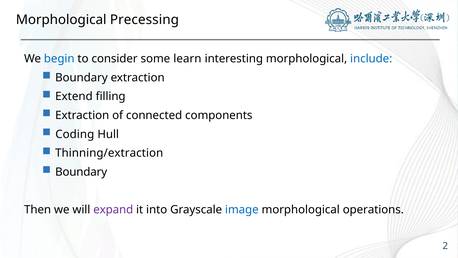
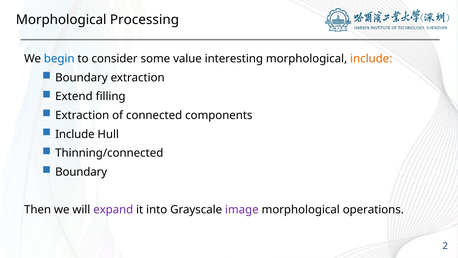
Precessing: Precessing -> Processing (144, 20)
learn: learn -> value (187, 59)
include colour: blue -> orange (371, 59)
Coding: Coding -> Include (75, 134)
Thinning/extraction: Thinning/extraction -> Thinning/connected (109, 153)
image colour: blue -> purple (242, 209)
